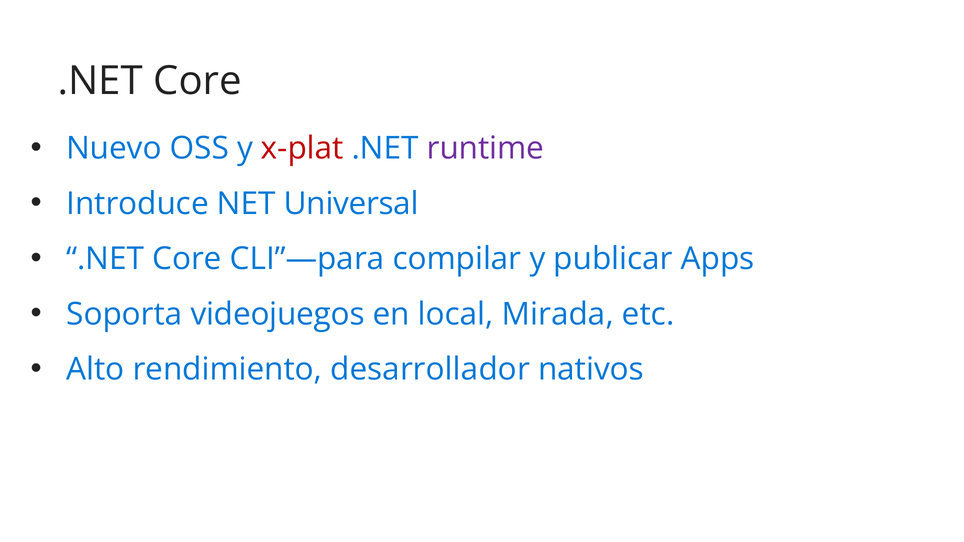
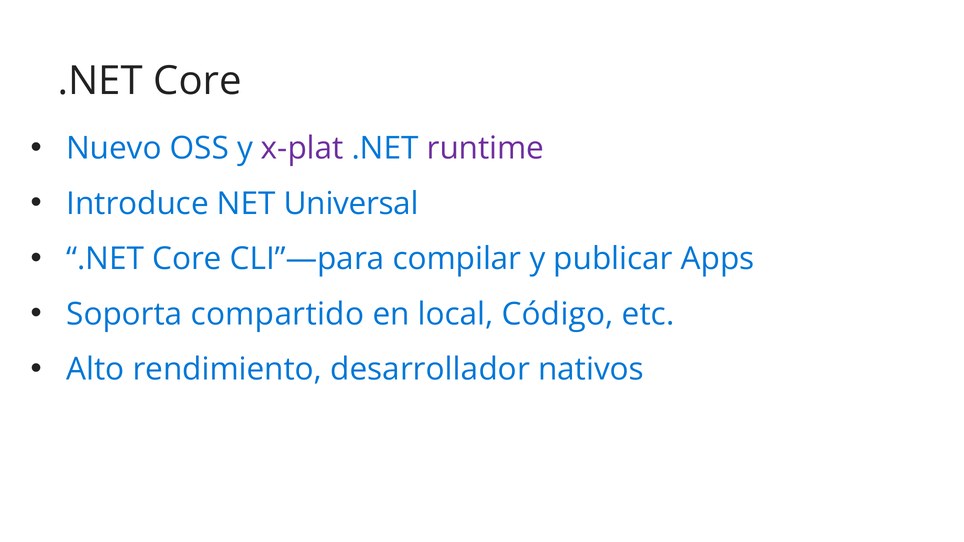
x-plat colour: red -> purple (302, 149)
videojuegos: videojuegos -> compartido (277, 314)
Mirada: Mirada -> Código (558, 314)
